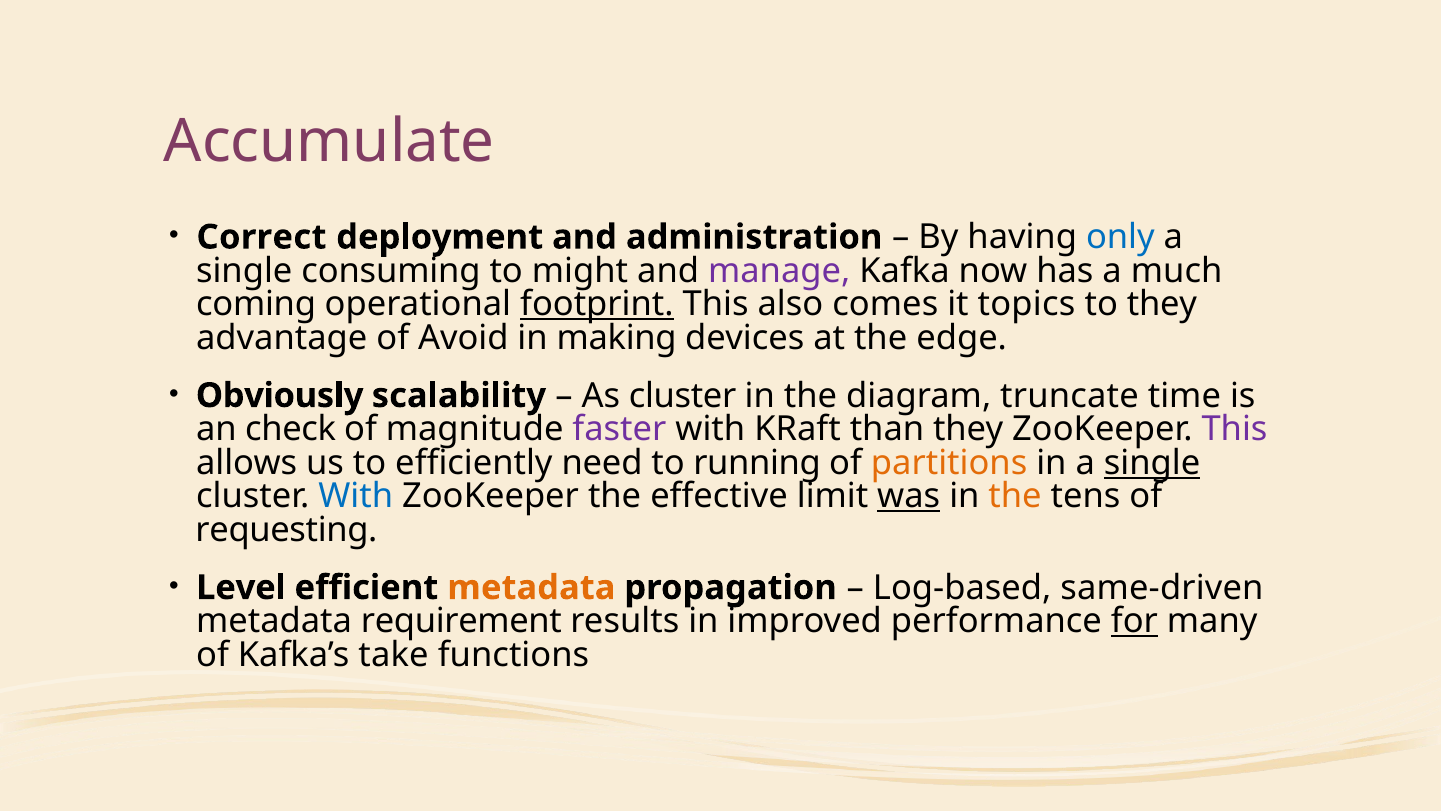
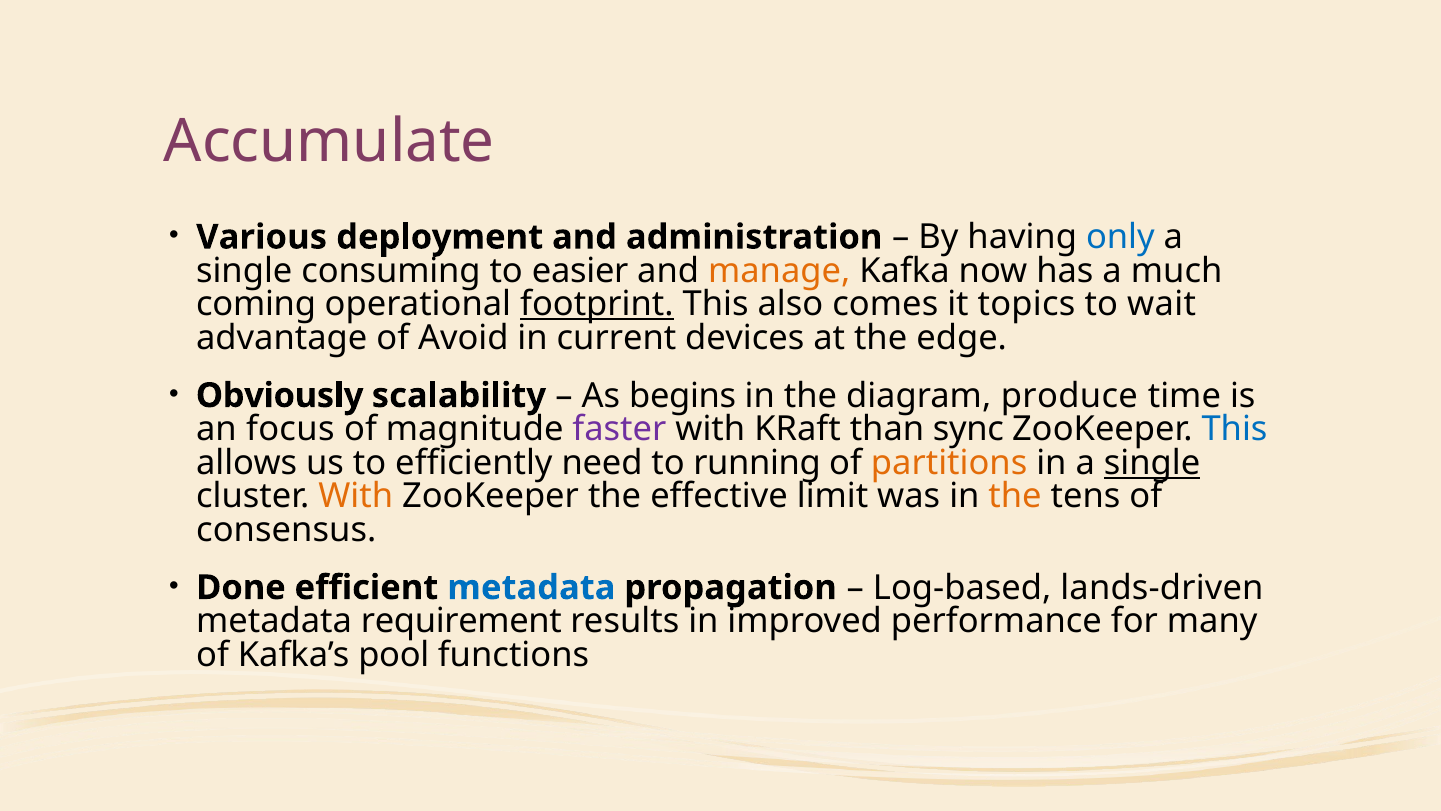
Correct: Correct -> Various (262, 237)
might: might -> easier (580, 271)
manage colour: purple -> orange (779, 271)
to they: they -> wait (1162, 304)
making: making -> current (616, 338)
As cluster: cluster -> begins (683, 395)
truncate: truncate -> produce (1069, 395)
check: check -> focus (290, 429)
than they: they -> sync (968, 429)
This colour: purple -> blue (1234, 429)
With colour: blue -> orange (356, 496)
was underline: present -> none (909, 496)
requesting: requesting -> consensus (286, 530)
Level: Level -> Done (241, 587)
metadata colour: orange -> blue (531, 587)
same-driven: same-driven -> lands-driven (1162, 587)
for underline: present -> none (1134, 621)
take: take -> pool (394, 654)
